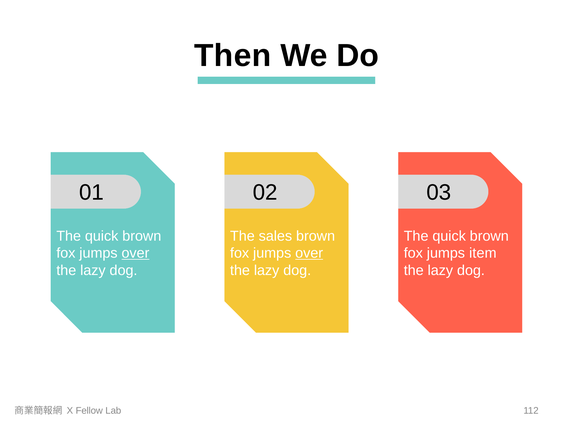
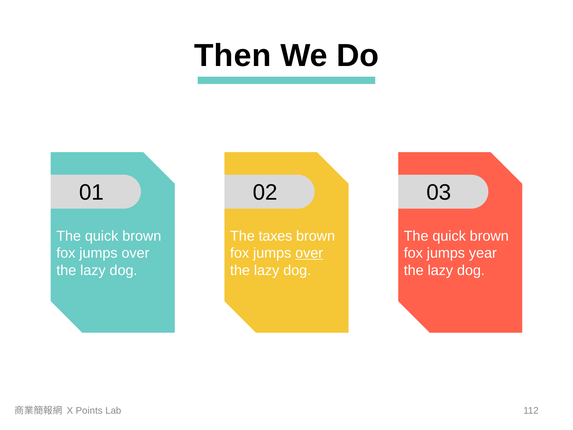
sales: sales -> taxes (275, 236)
over underline: present -> none (135, 253)
item: item -> year (483, 253)
Fellow: Fellow -> Points (89, 410)
